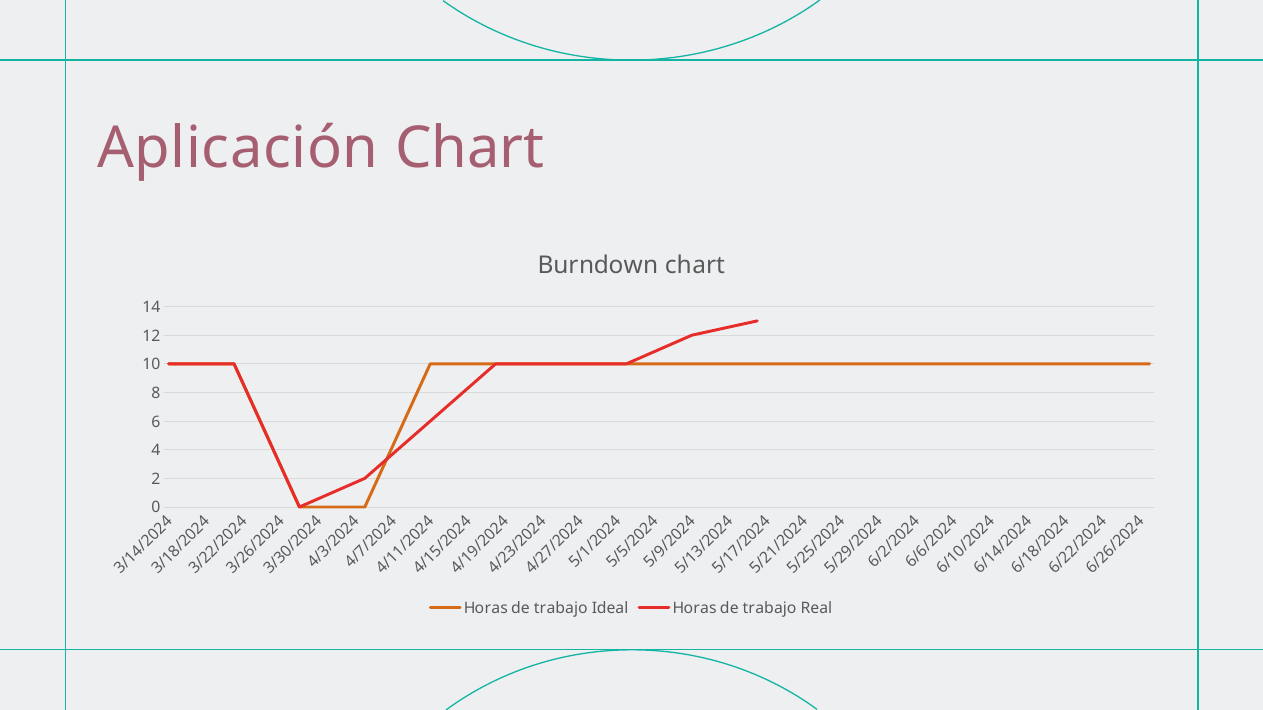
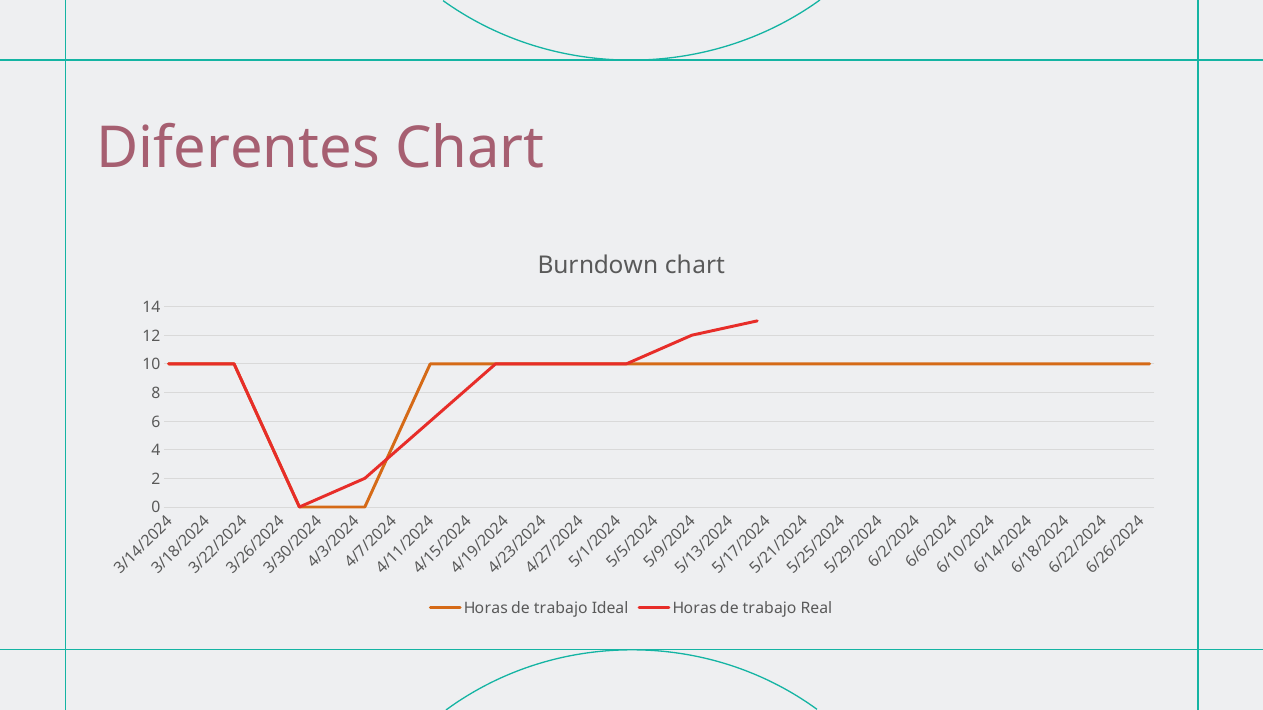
Aplicación: Aplicación -> Diferentes (238, 148)
